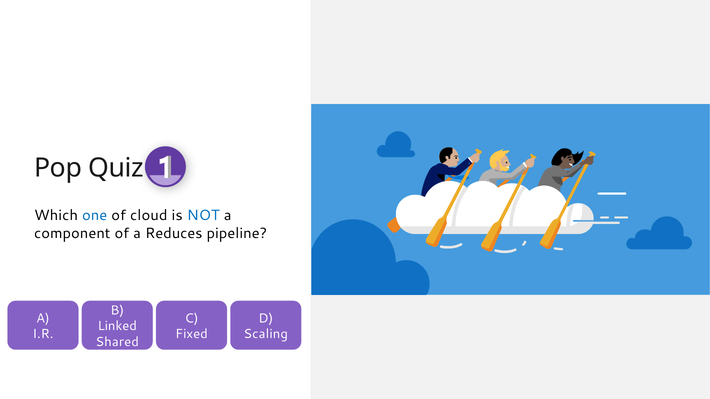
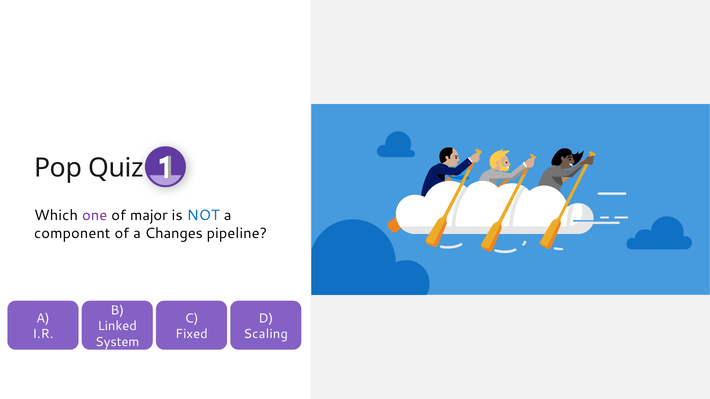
one colour: blue -> purple (95, 216)
cloud: cloud -> major (149, 216)
Reduces: Reduces -> Changes (174, 234)
Shared: Shared -> System (117, 342)
